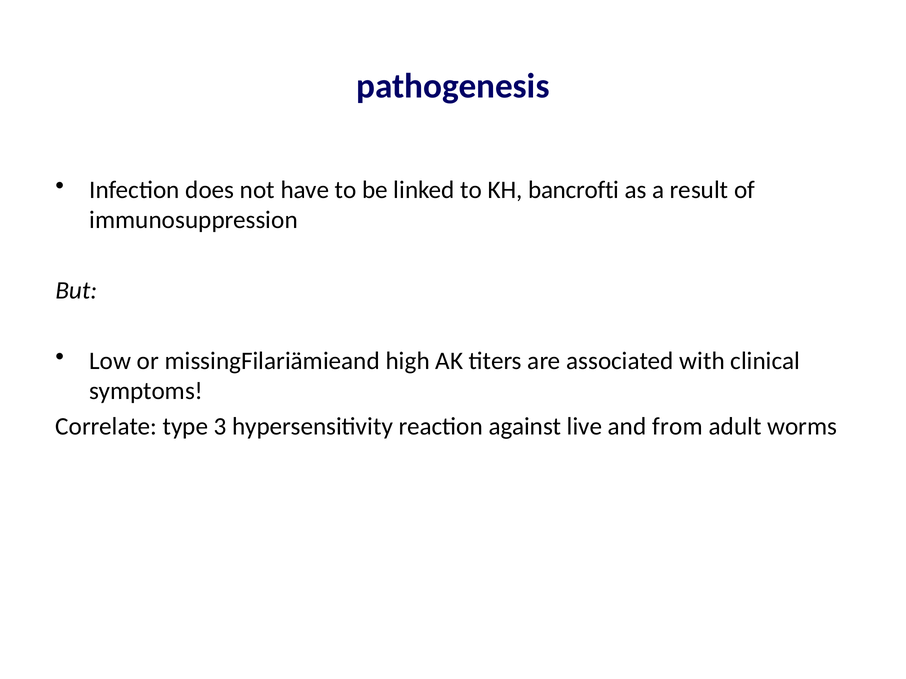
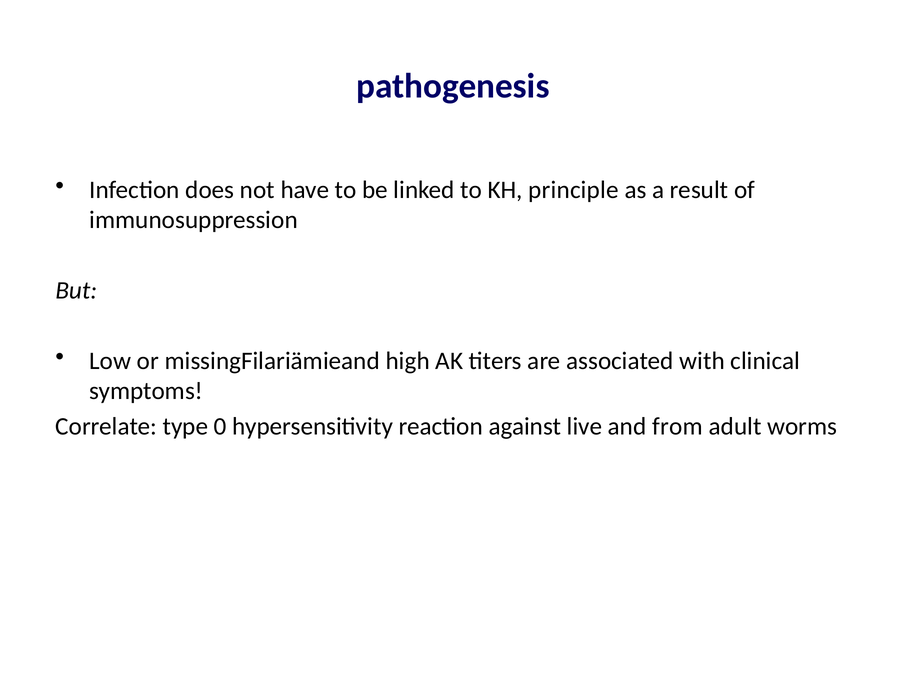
bancrofti: bancrofti -> principle (574, 190)
3: 3 -> 0 (220, 427)
